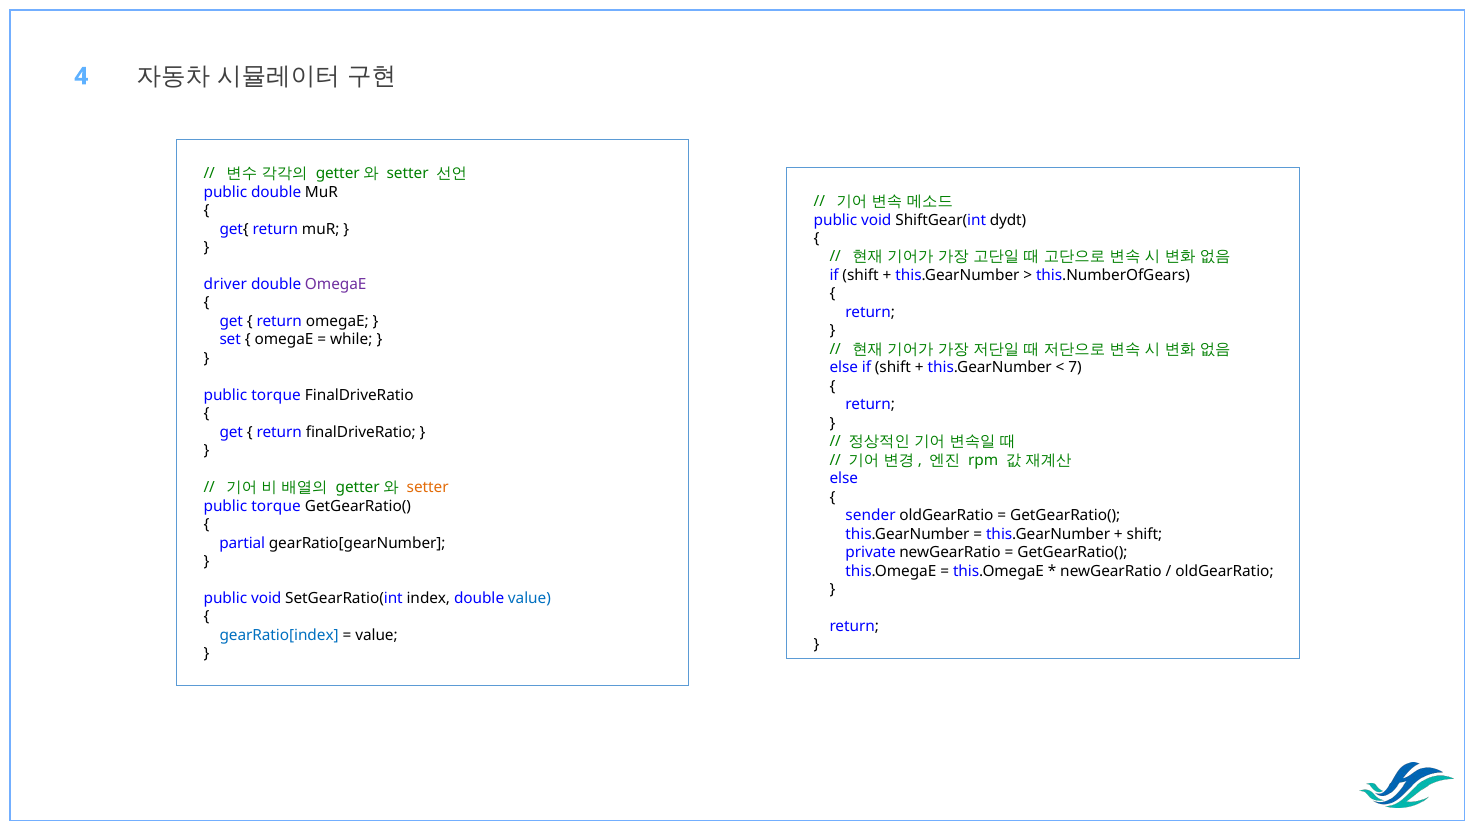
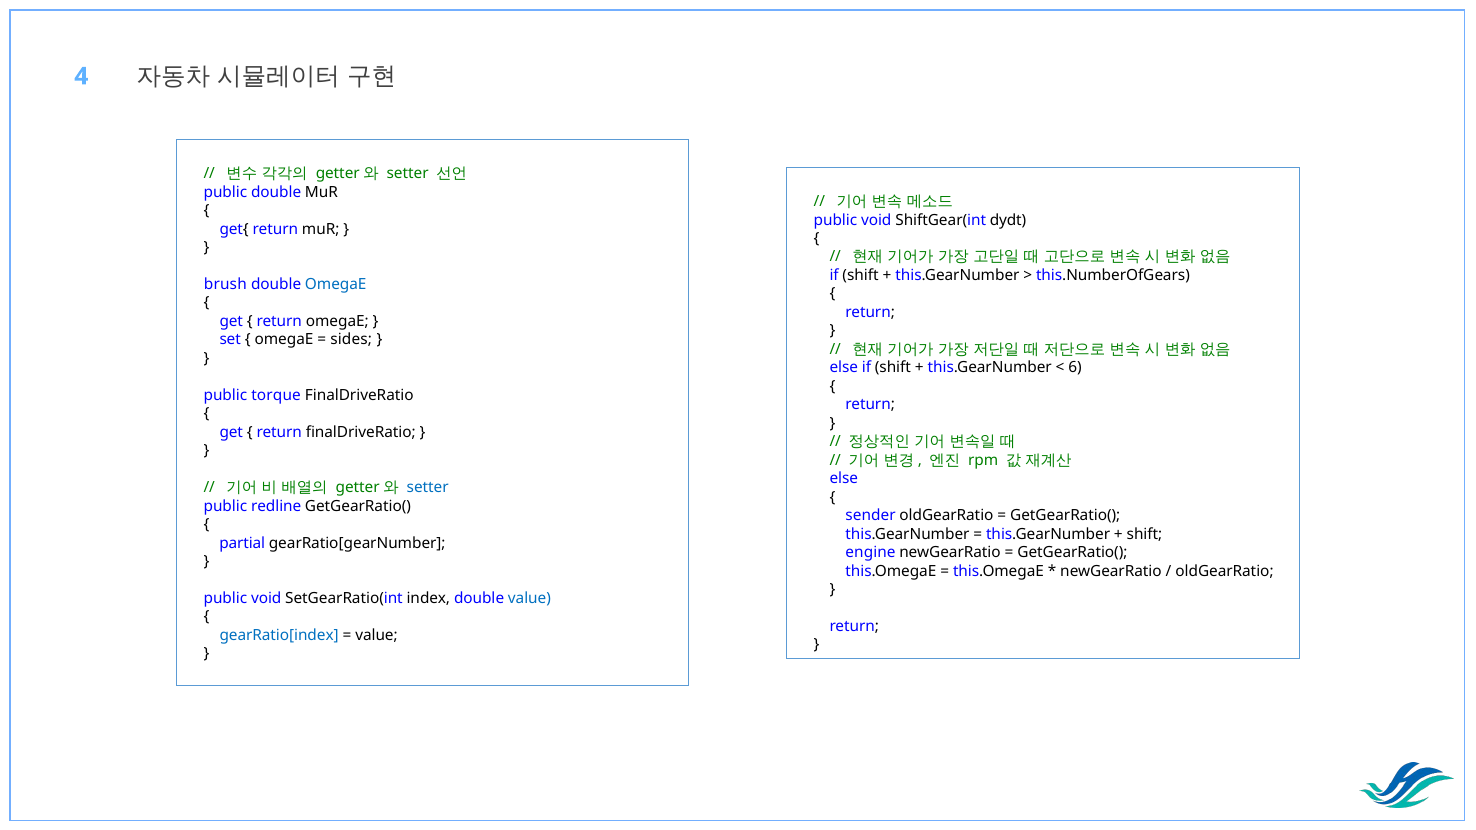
driver: driver -> brush (225, 284)
OmegaE colour: purple -> blue (336, 284)
while: while -> sides (351, 340)
7: 7 -> 6 (1075, 368)
setter colour: orange -> blue (428, 488)
torque: torque -> redline (276, 506)
private: private -> engine (871, 553)
